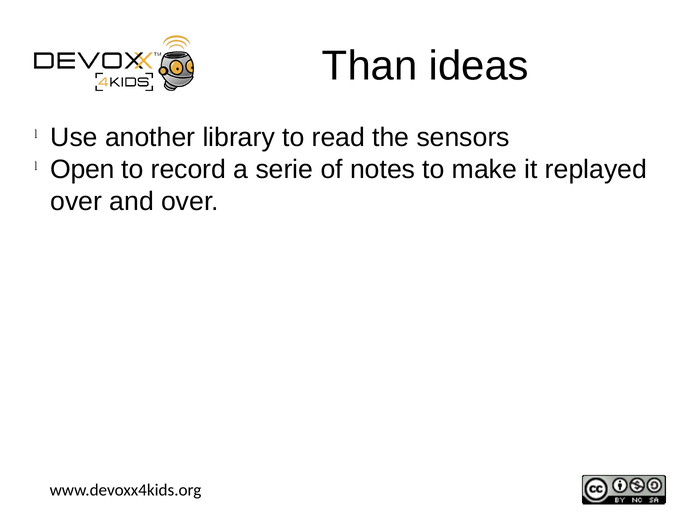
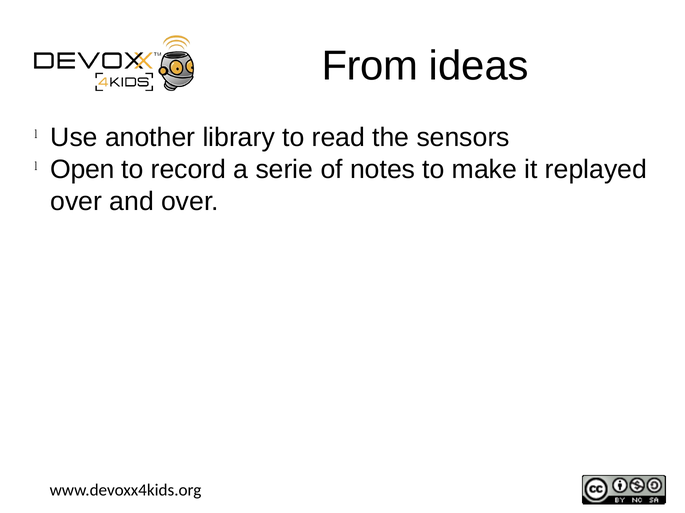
Than: Than -> From (370, 66)
